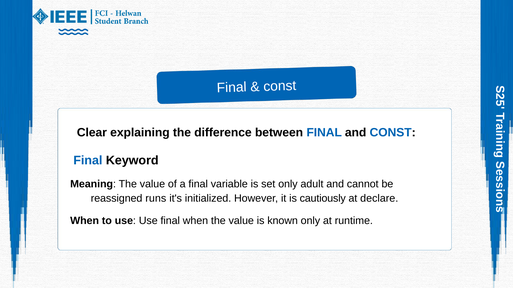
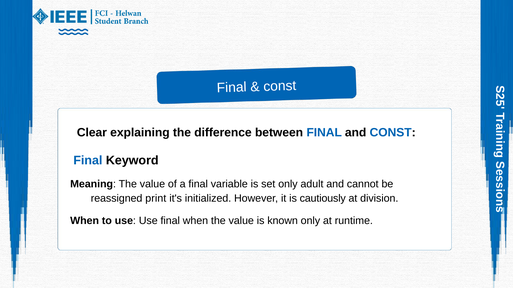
runs: runs -> print (156, 199)
declare: declare -> division (379, 199)
